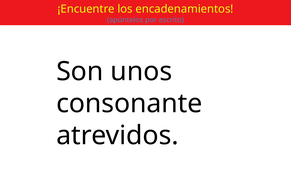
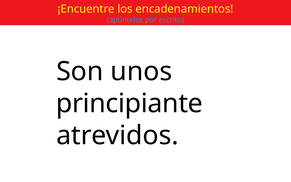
consonante: consonante -> principiante (129, 103)
